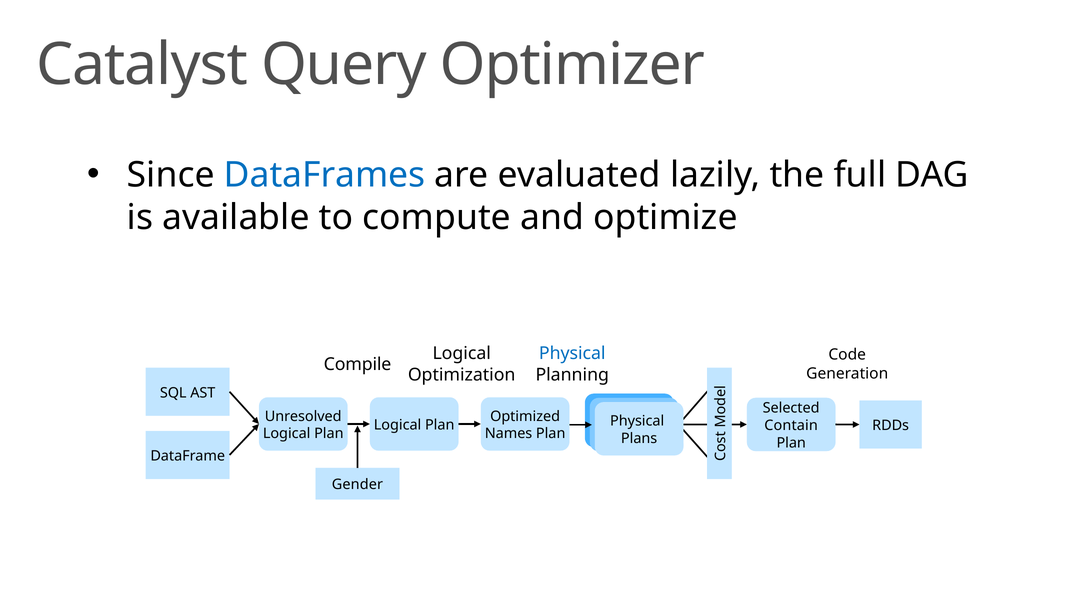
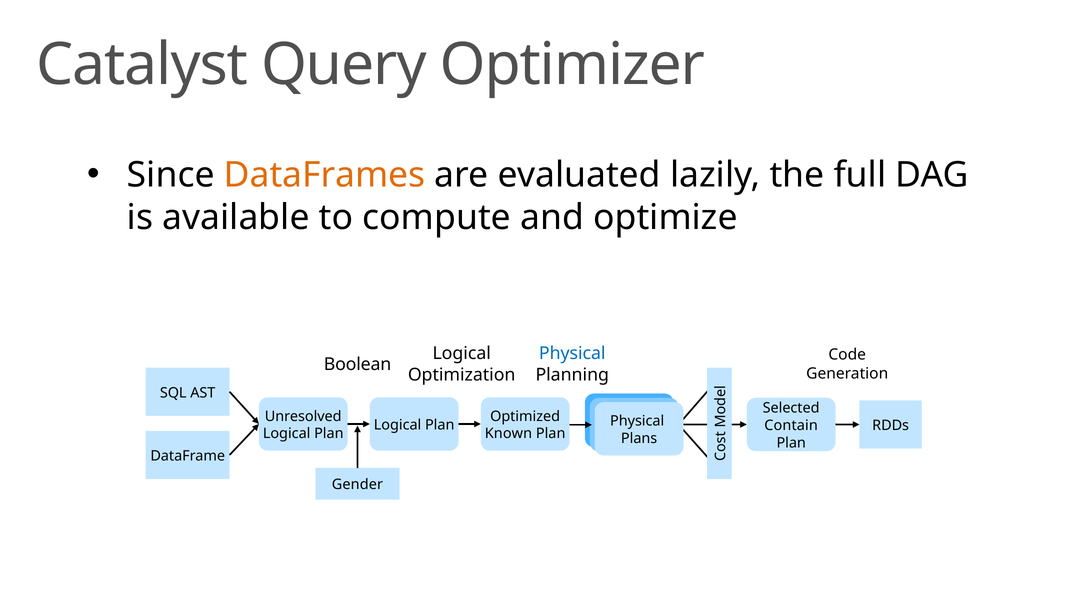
DataFrames colour: blue -> orange (325, 175)
Compile: Compile -> Boolean (358, 365)
Names: Names -> Known (508, 434)
